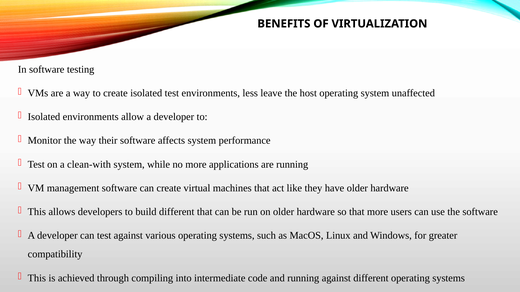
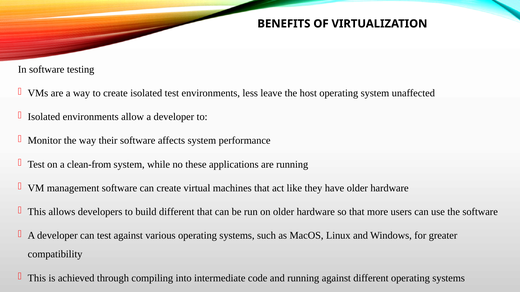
clean-with: clean-with -> clean-from (89, 165)
no more: more -> these (196, 165)
